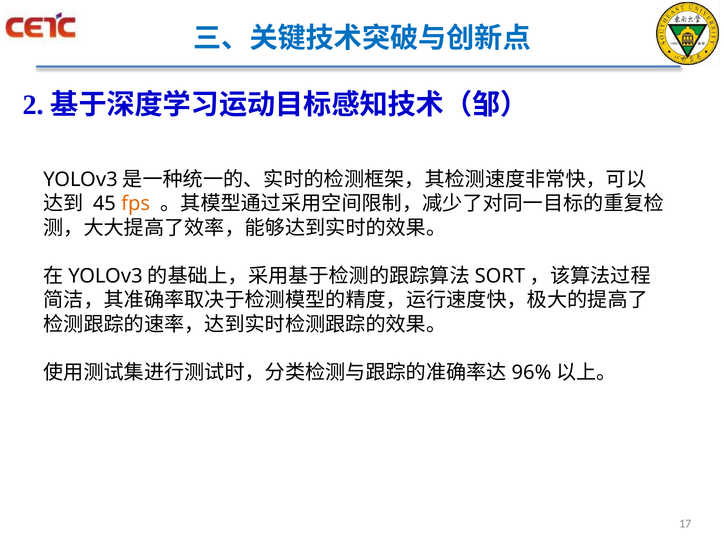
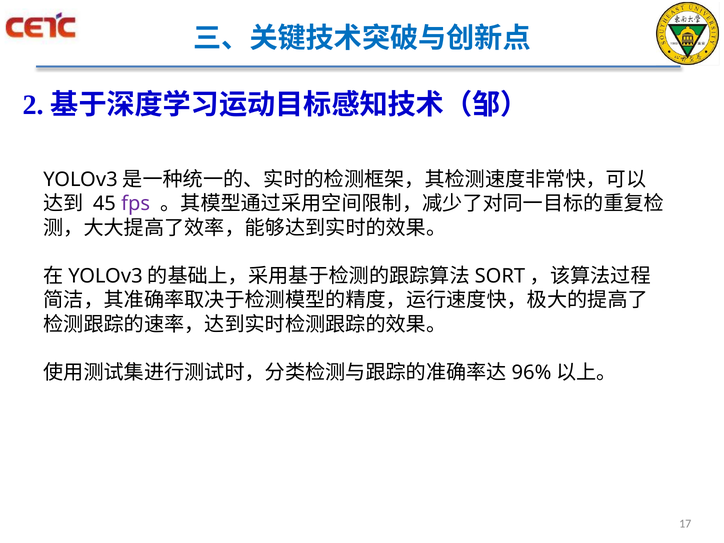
fps colour: orange -> purple (136, 204)
